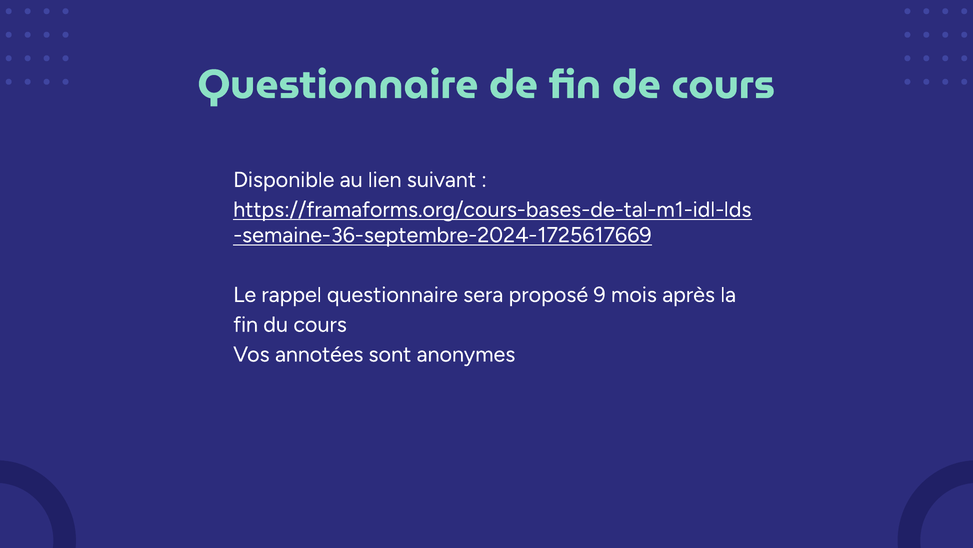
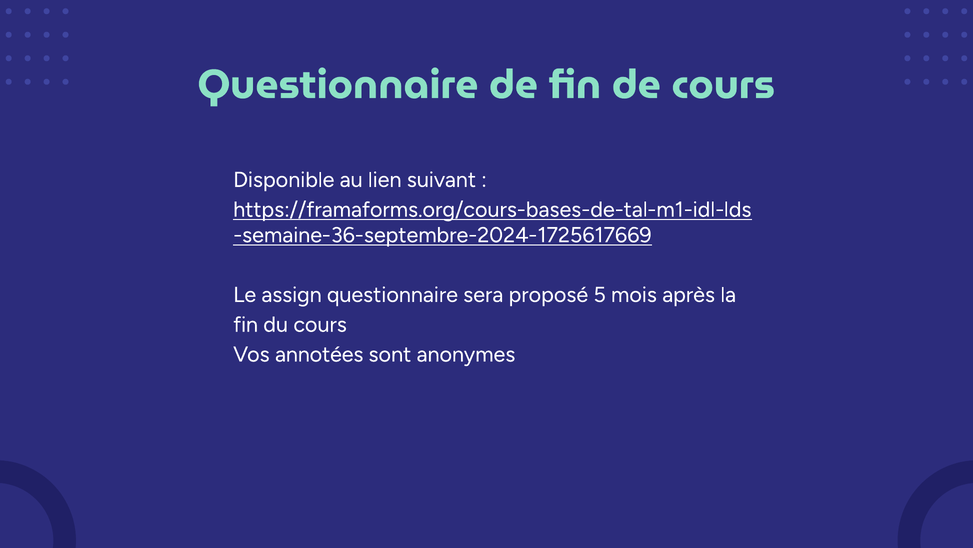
rappel: rappel -> assign (292, 294)
9: 9 -> 5 (600, 294)
